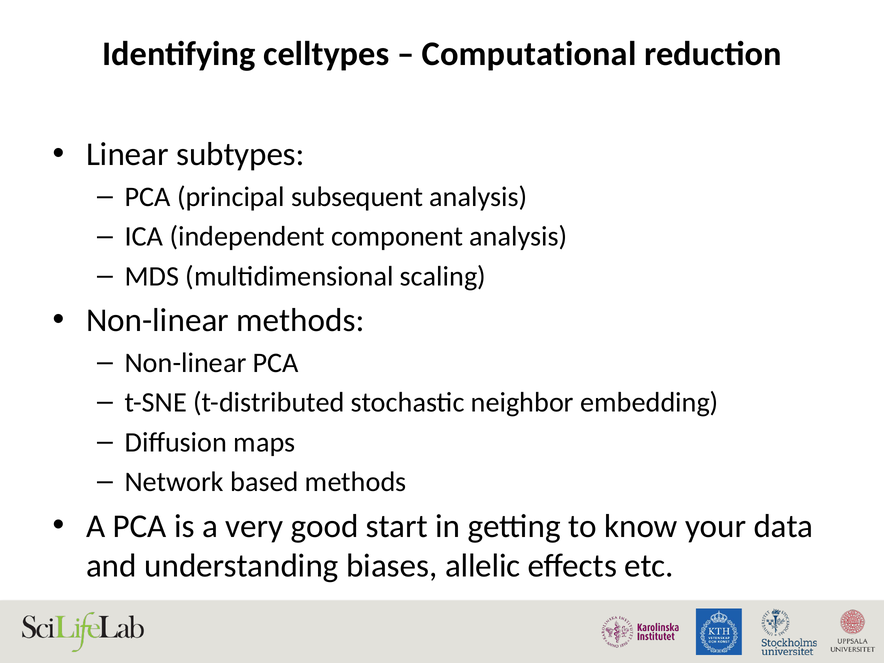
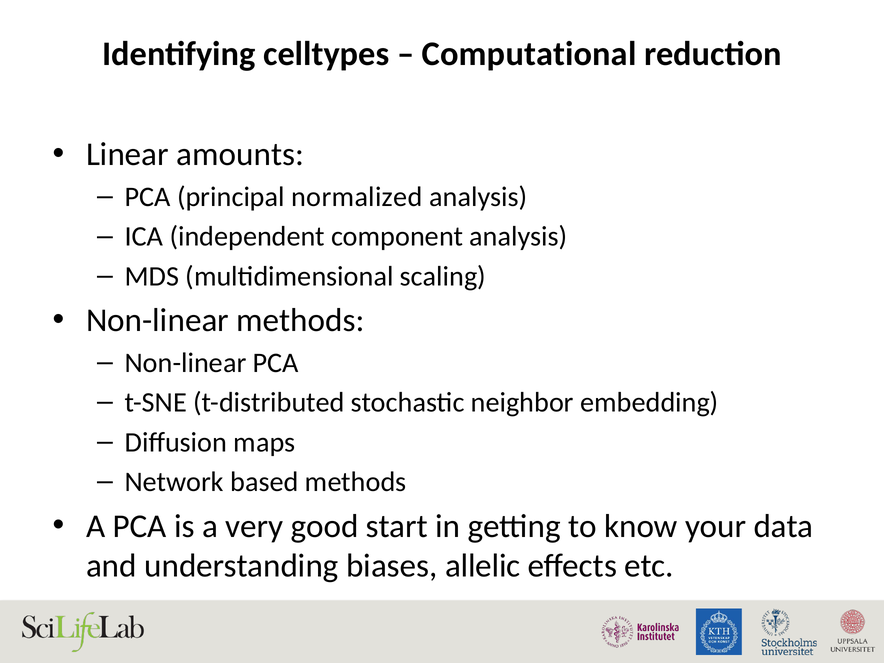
subtypes: subtypes -> amounts (240, 154)
subsequent: subsequent -> normalized (357, 197)
